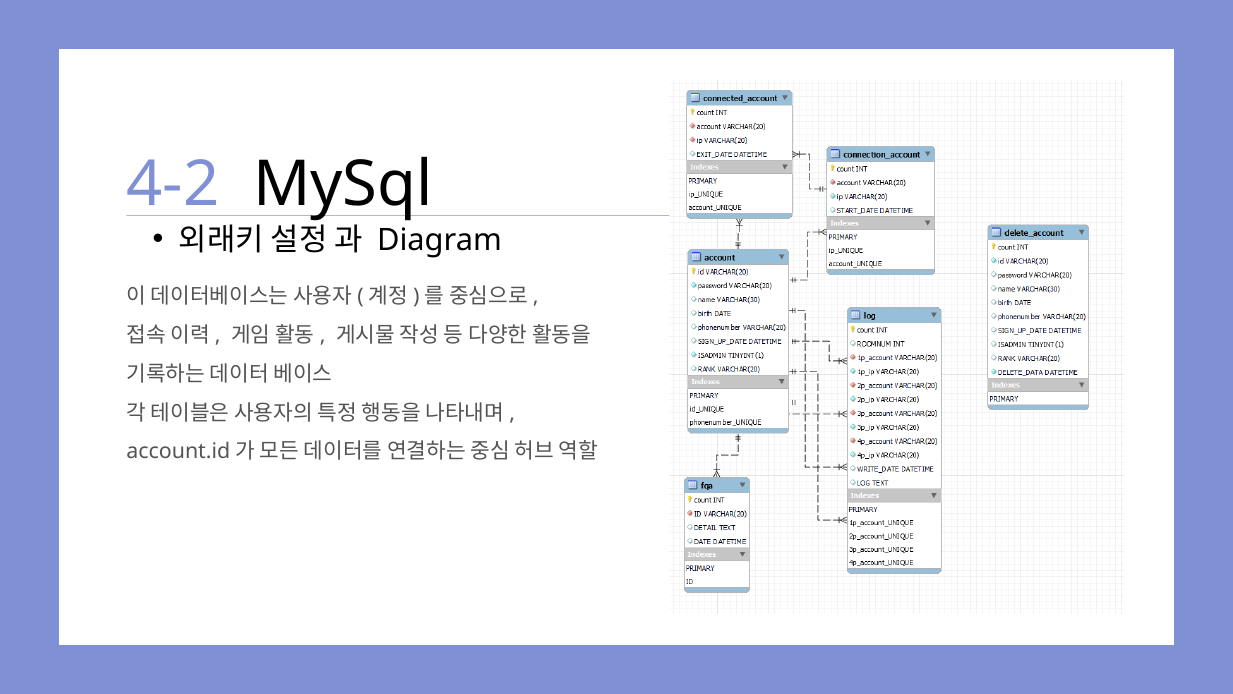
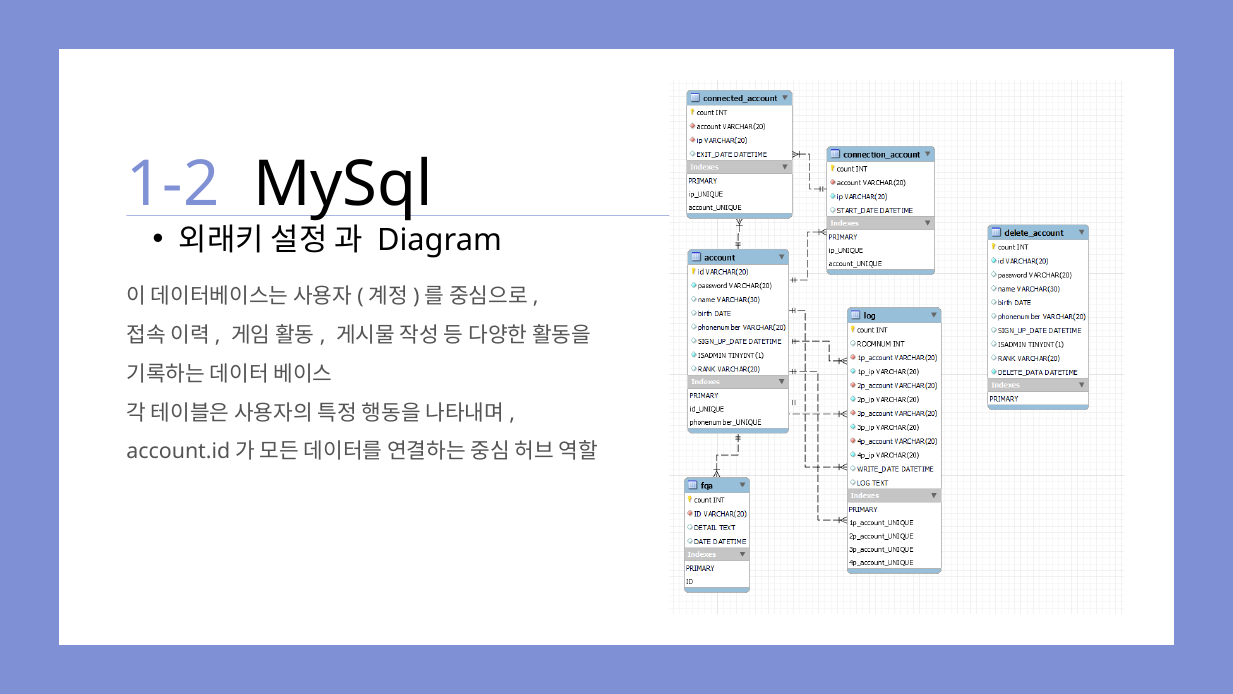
4-2: 4-2 -> 1-2 (173, 184)
